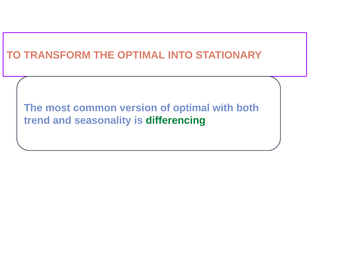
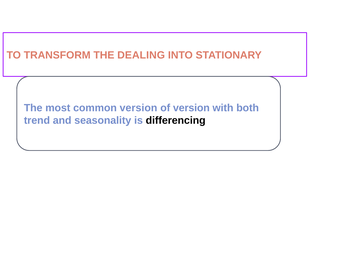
THE OPTIMAL: OPTIMAL -> DEALING (141, 55)
of optimal: optimal -> version (191, 108)
differencing colour: green -> black (176, 121)
